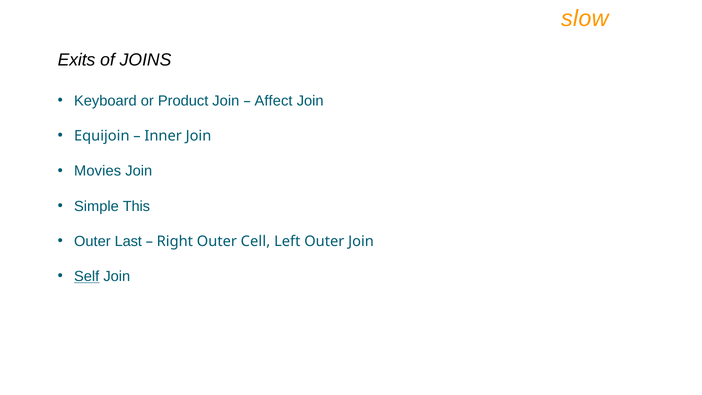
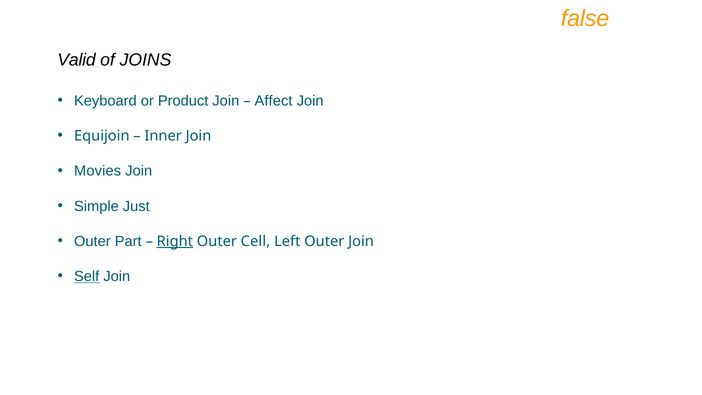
slow: slow -> false (585, 18)
Exits: Exits -> Valid (77, 60)
This: This -> Just (136, 206)
Last: Last -> Part (128, 241)
Right underline: none -> present (175, 241)
